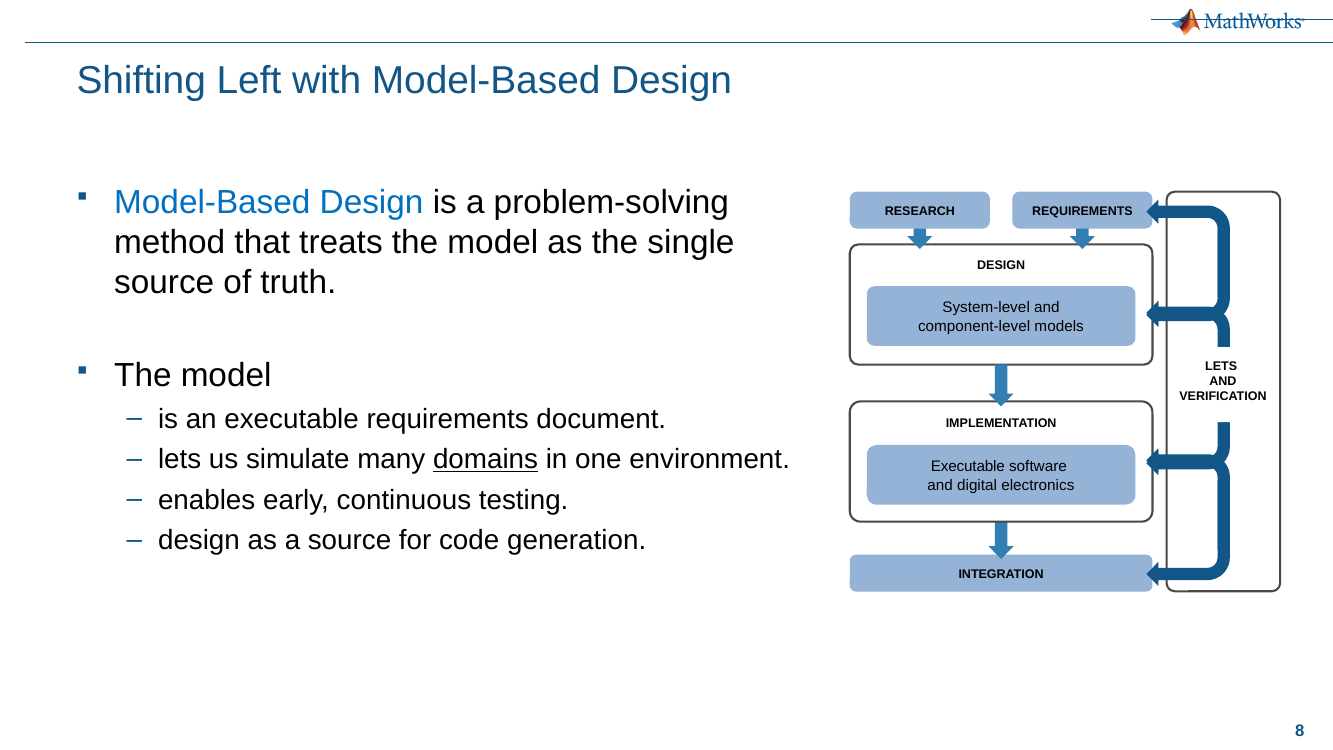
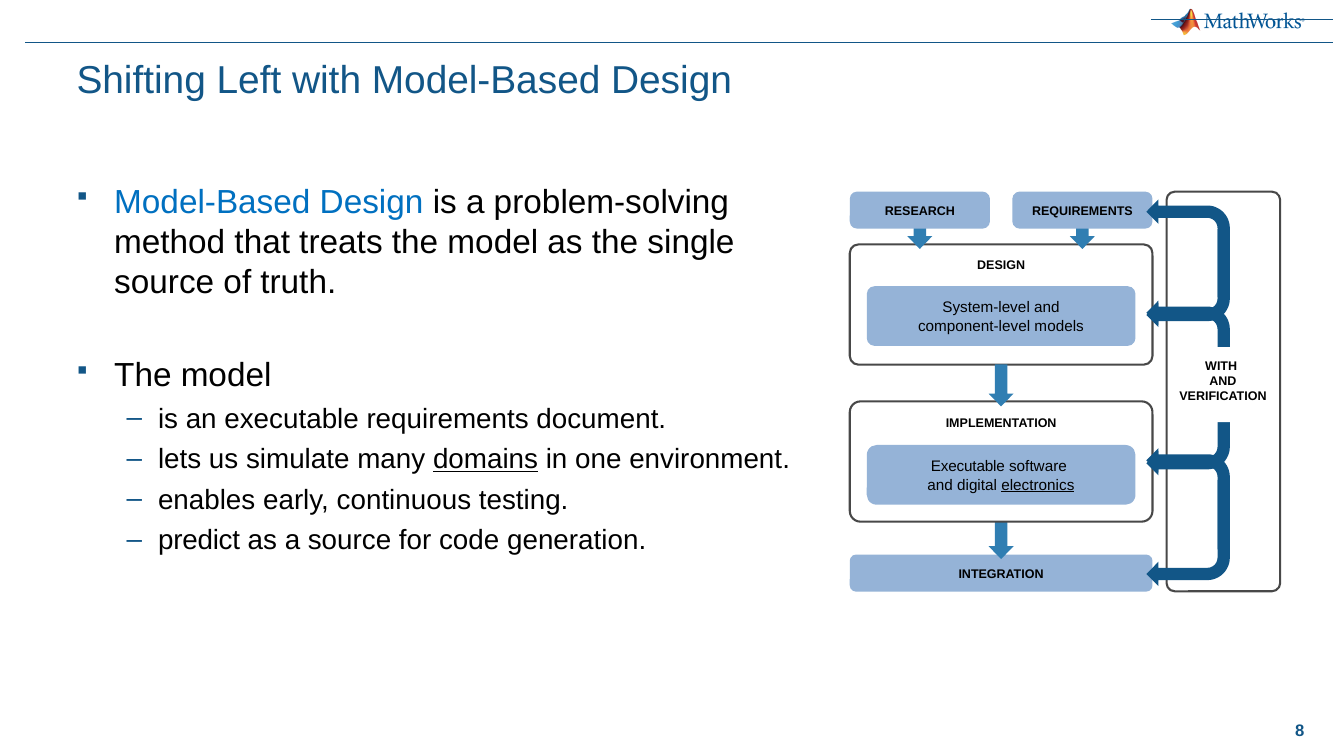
LETS: LETS -> WITH (1221, 366)
electronics underline: none -> present (1038, 485)
design: design -> predict (199, 541)
